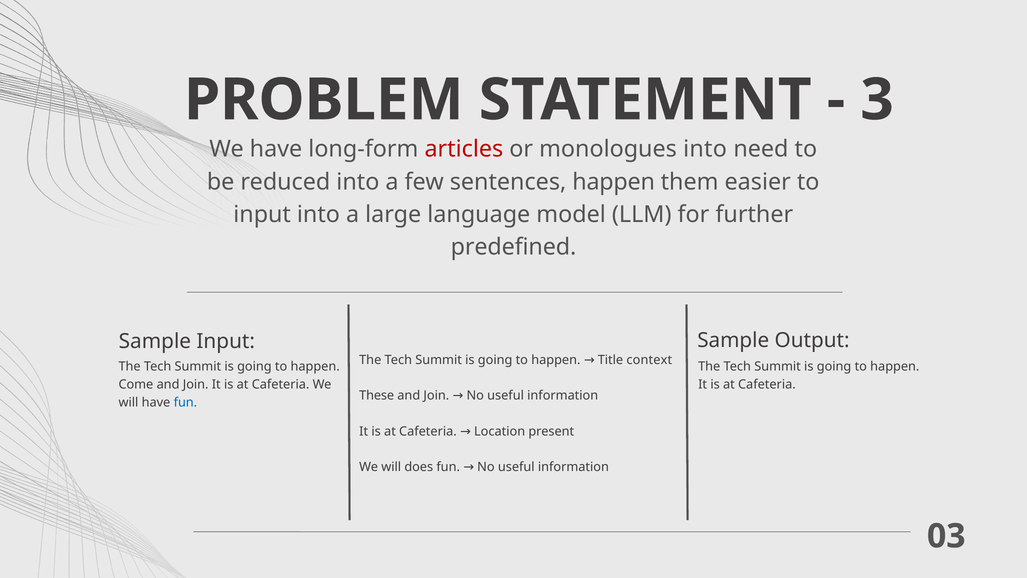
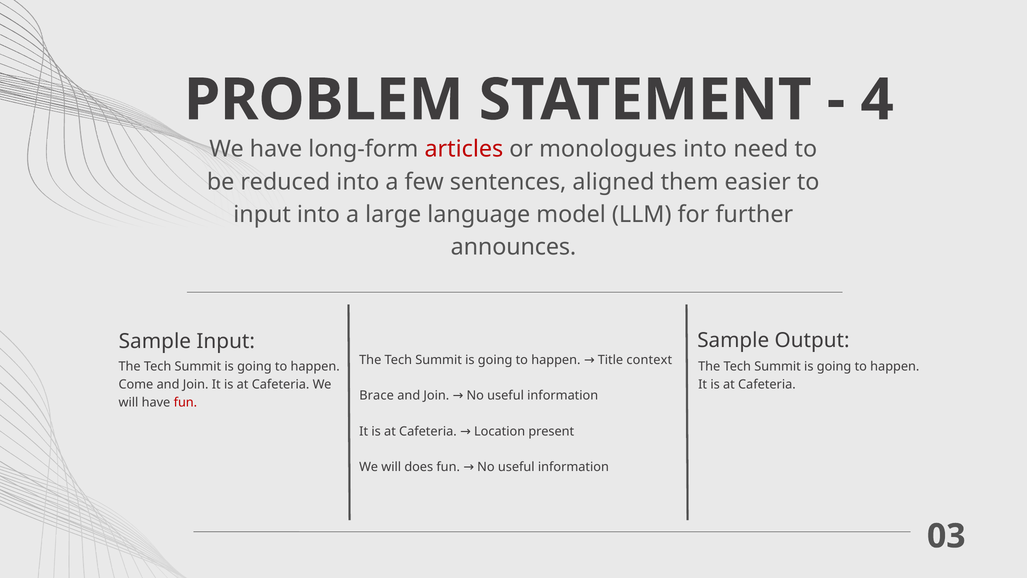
3: 3 -> 4 (877, 100)
sentences happen: happen -> aligned (613, 182)
predefined: predefined -> announces (513, 247)
These: These -> Brace (377, 395)
fun colour: blue -> red (185, 402)
